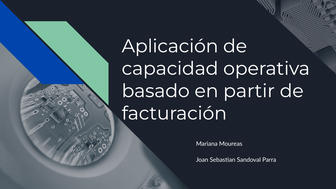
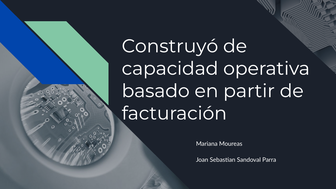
Aplicación: Aplicación -> Construyó (170, 46)
